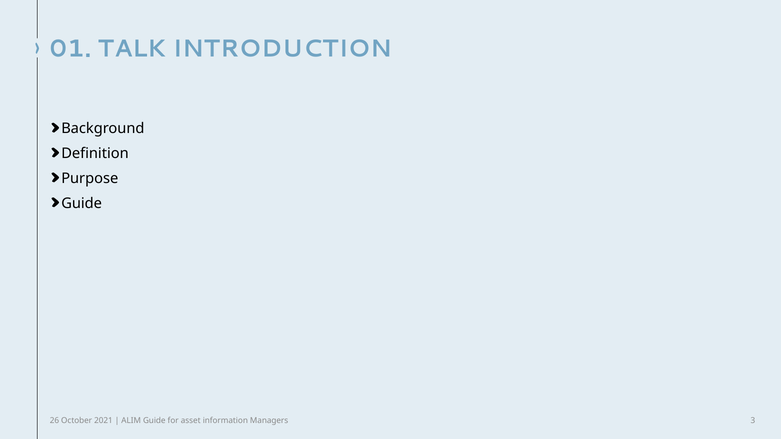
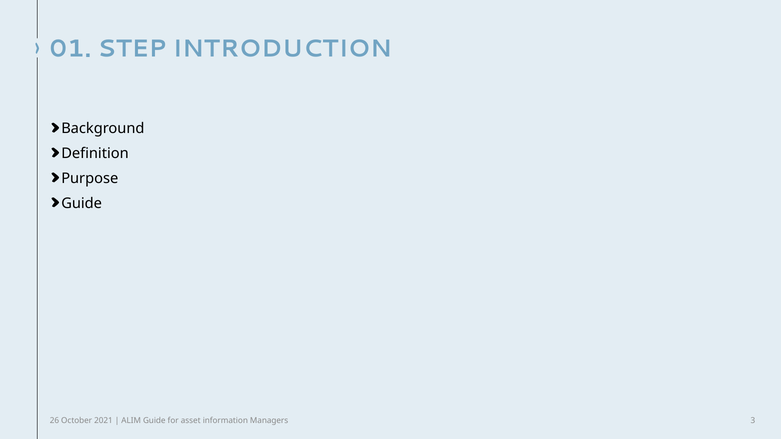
TALK: TALK -> STEP (132, 49)
